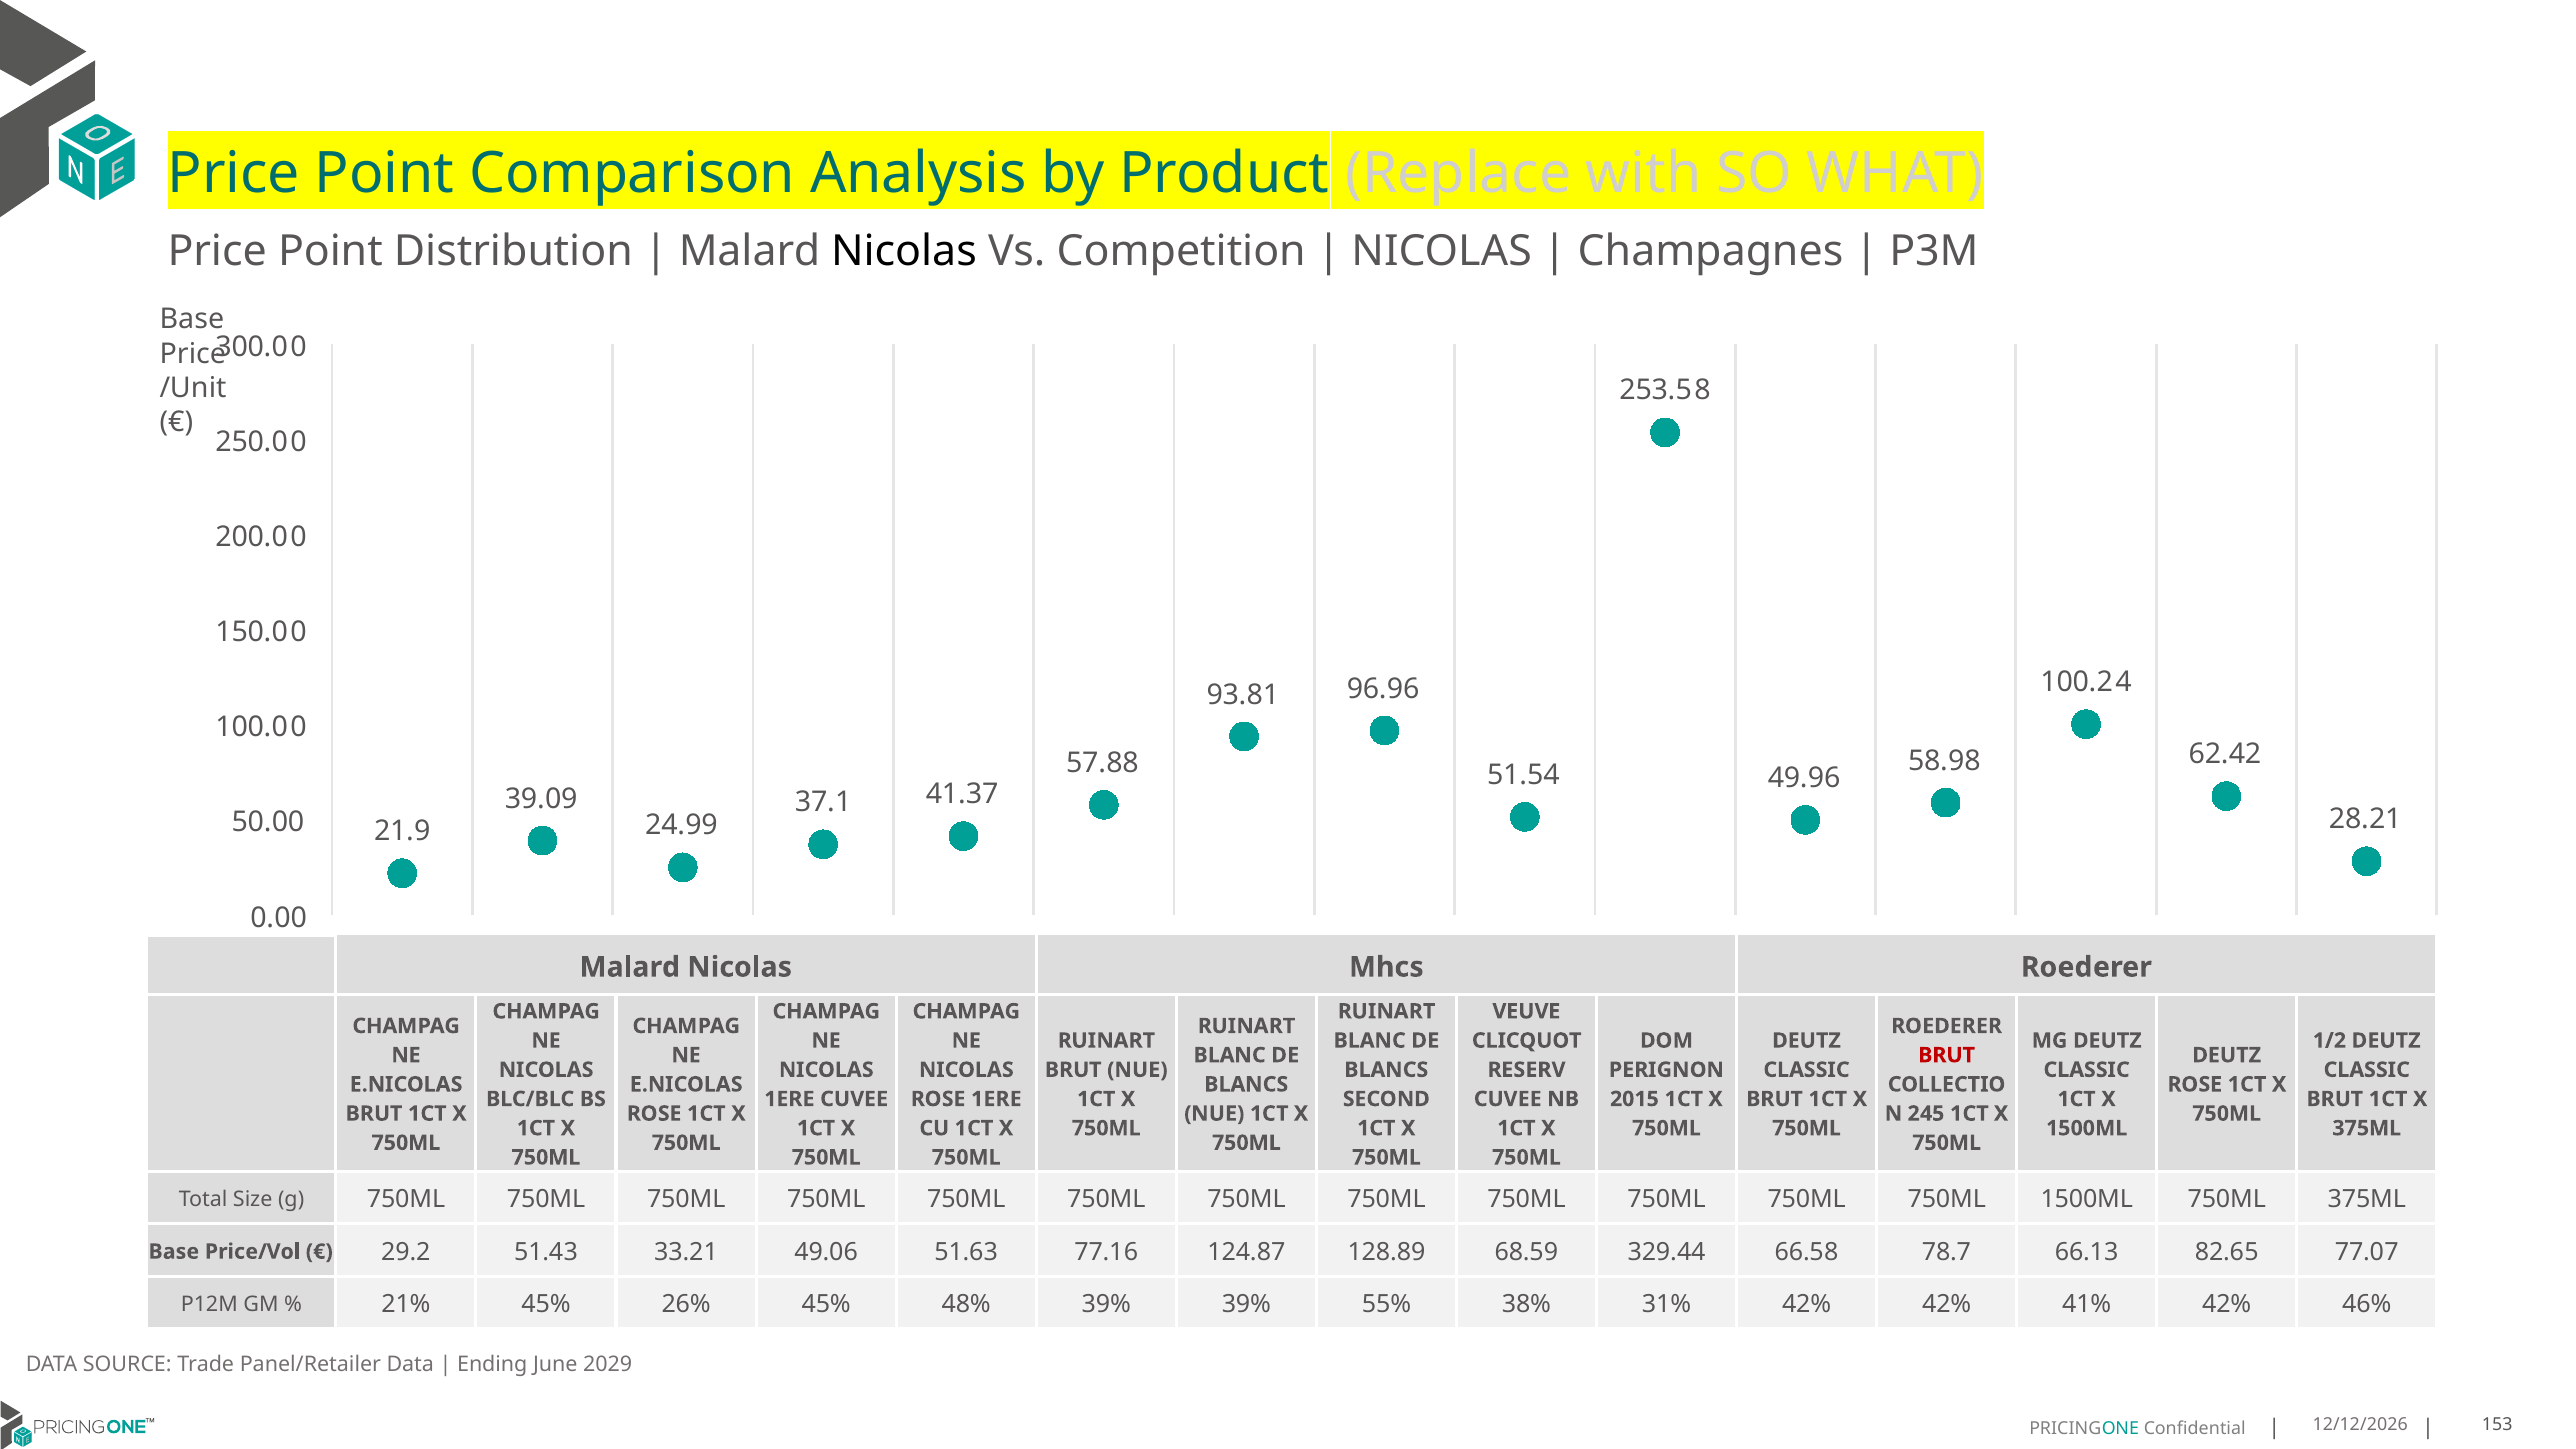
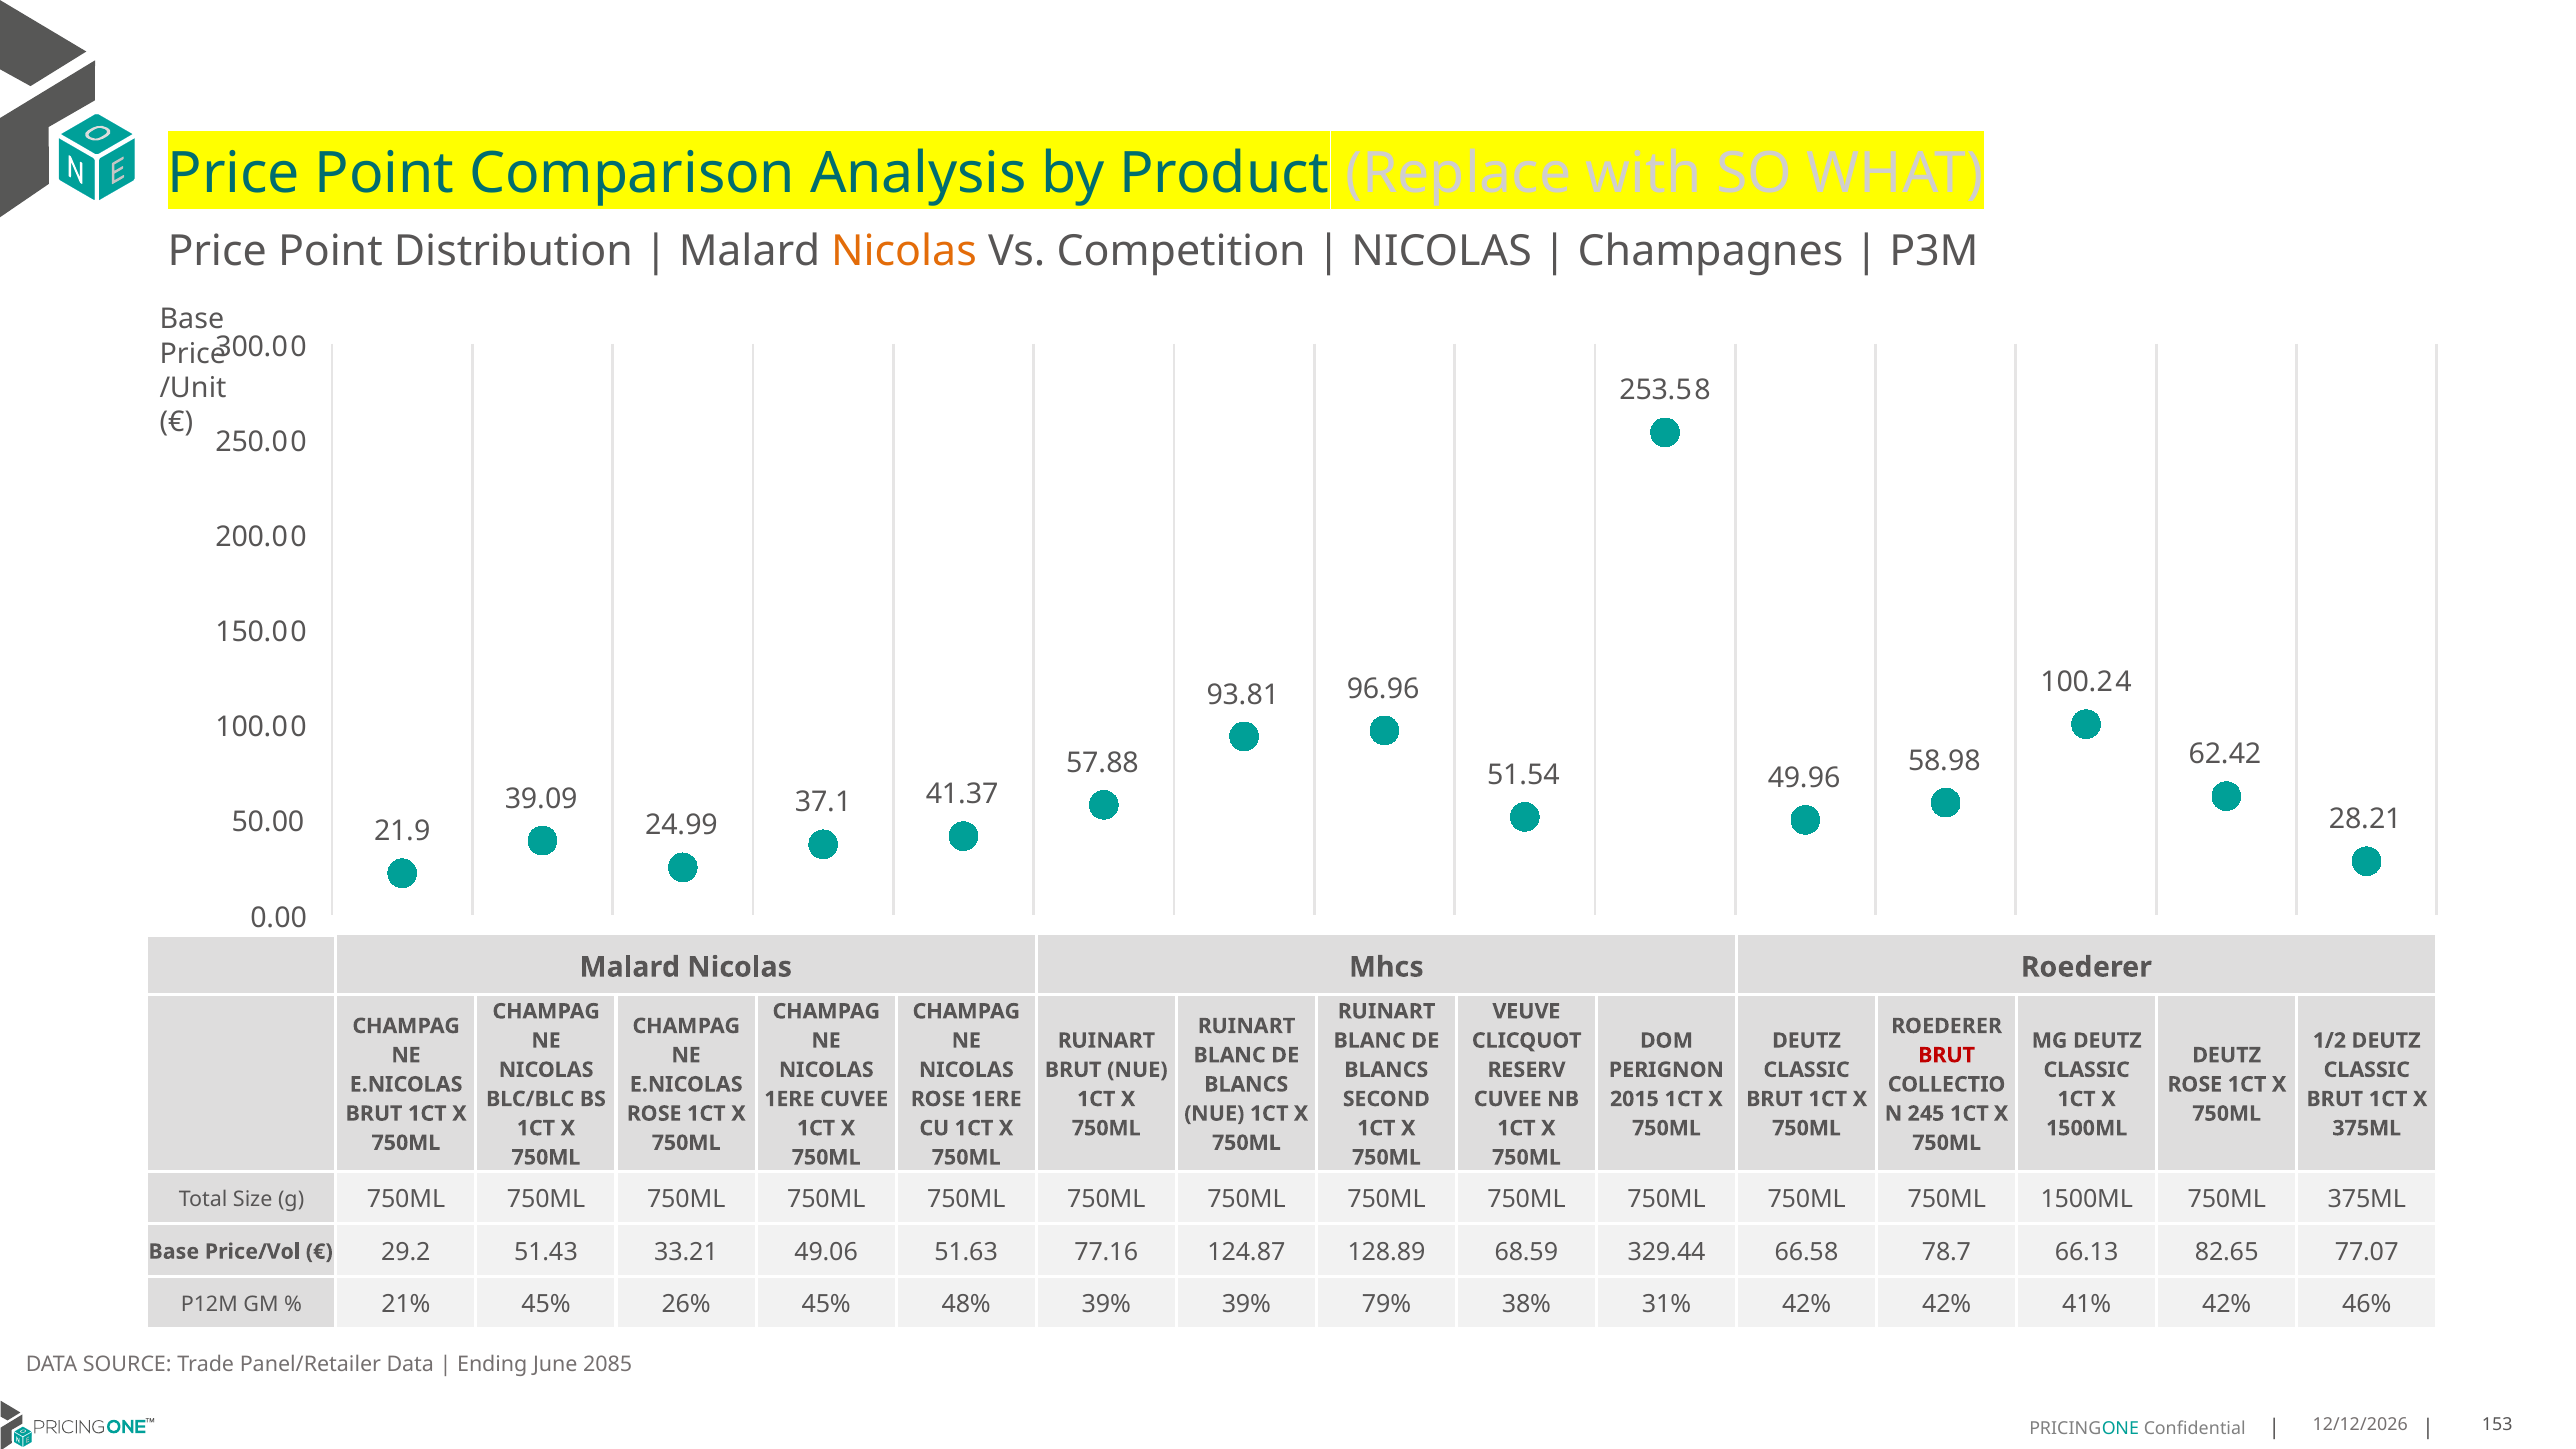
Nicolas colour: black -> orange (904, 251)
55%: 55% -> 79% (1386, 1305)
2029: 2029 -> 2085 (608, 1365)
